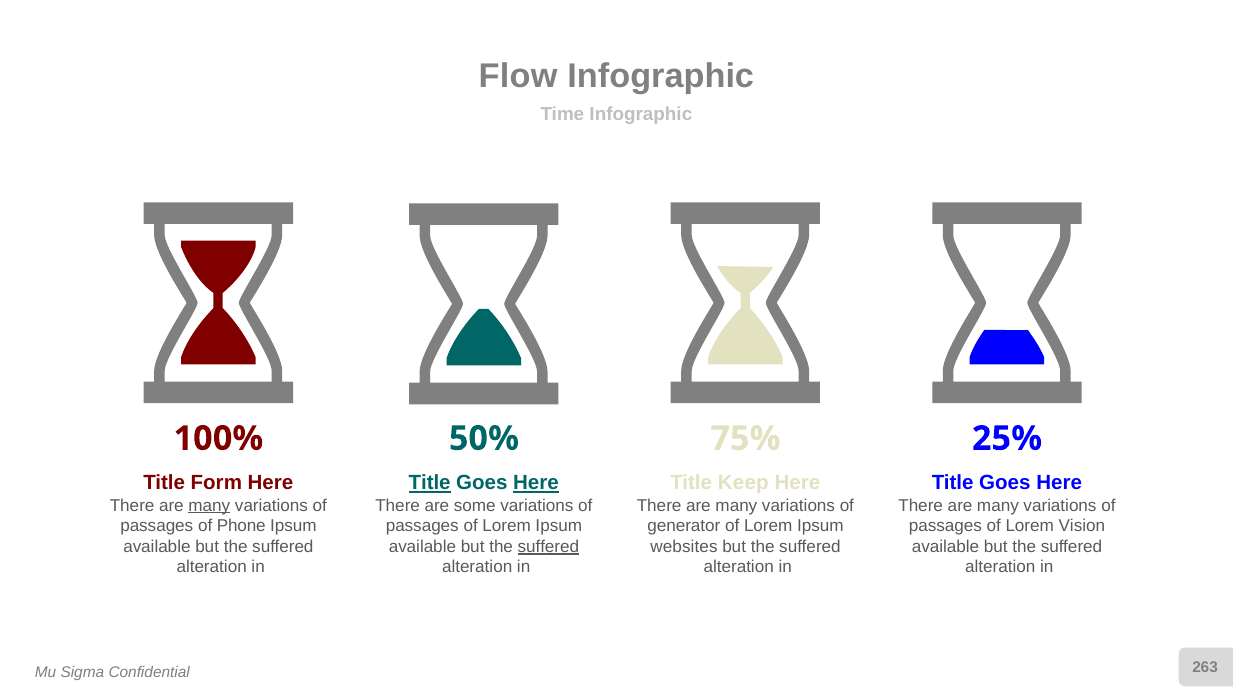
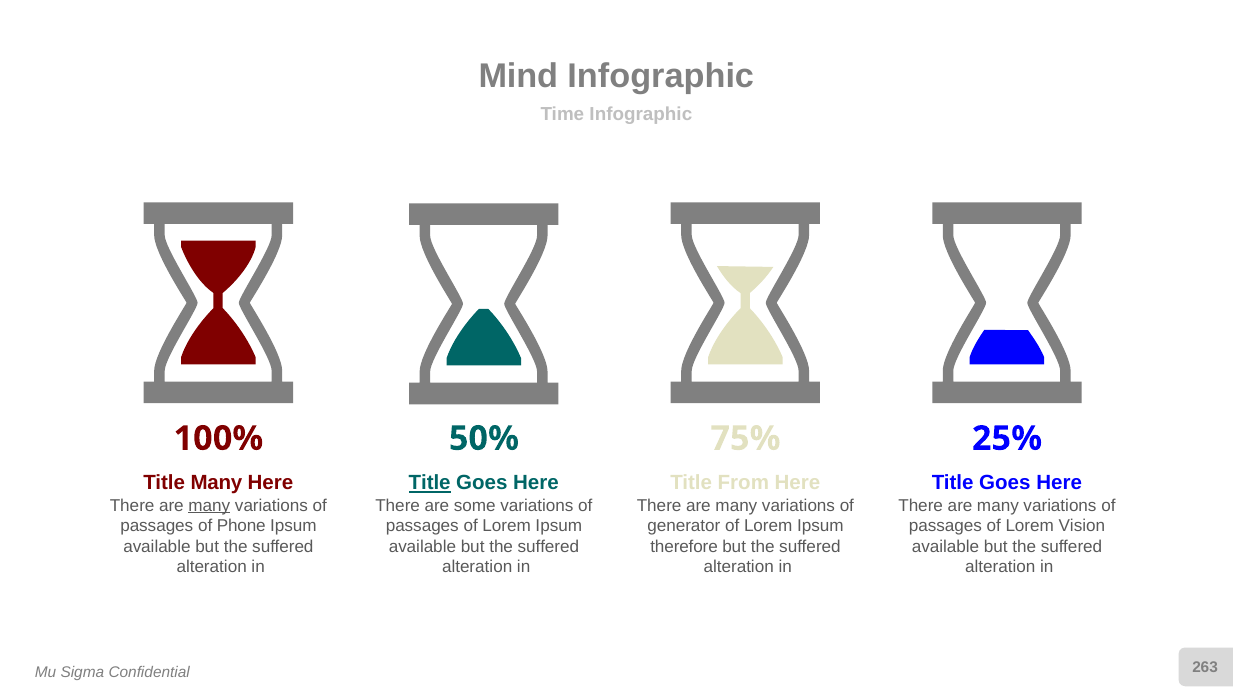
Flow: Flow -> Mind (518, 76)
Title Form: Form -> Many (216, 484)
Here underline: present -> none (536, 484)
Keep: Keep -> From (743, 484)
suffered underline: present -> none (548, 547)
websites: websites -> therefore (684, 547)
